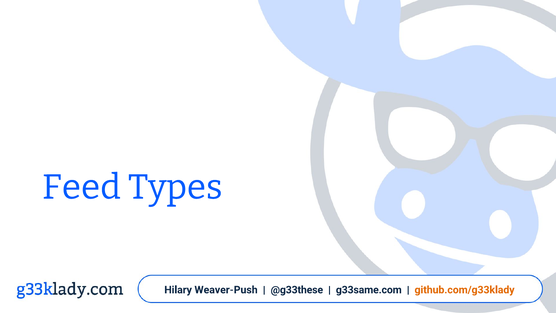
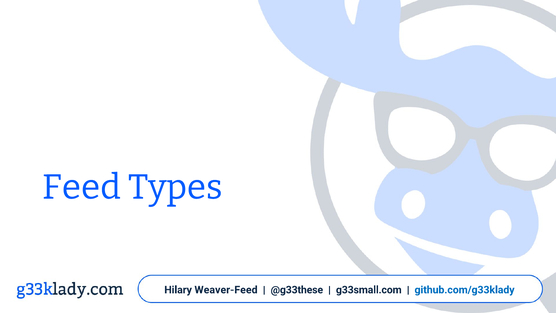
Weaver-Push: Weaver-Push -> Weaver-Feed (226, 290)
g33same.com: g33same.com -> g33small.com (369, 290)
github.com/g33klady colour: orange -> blue (465, 290)
